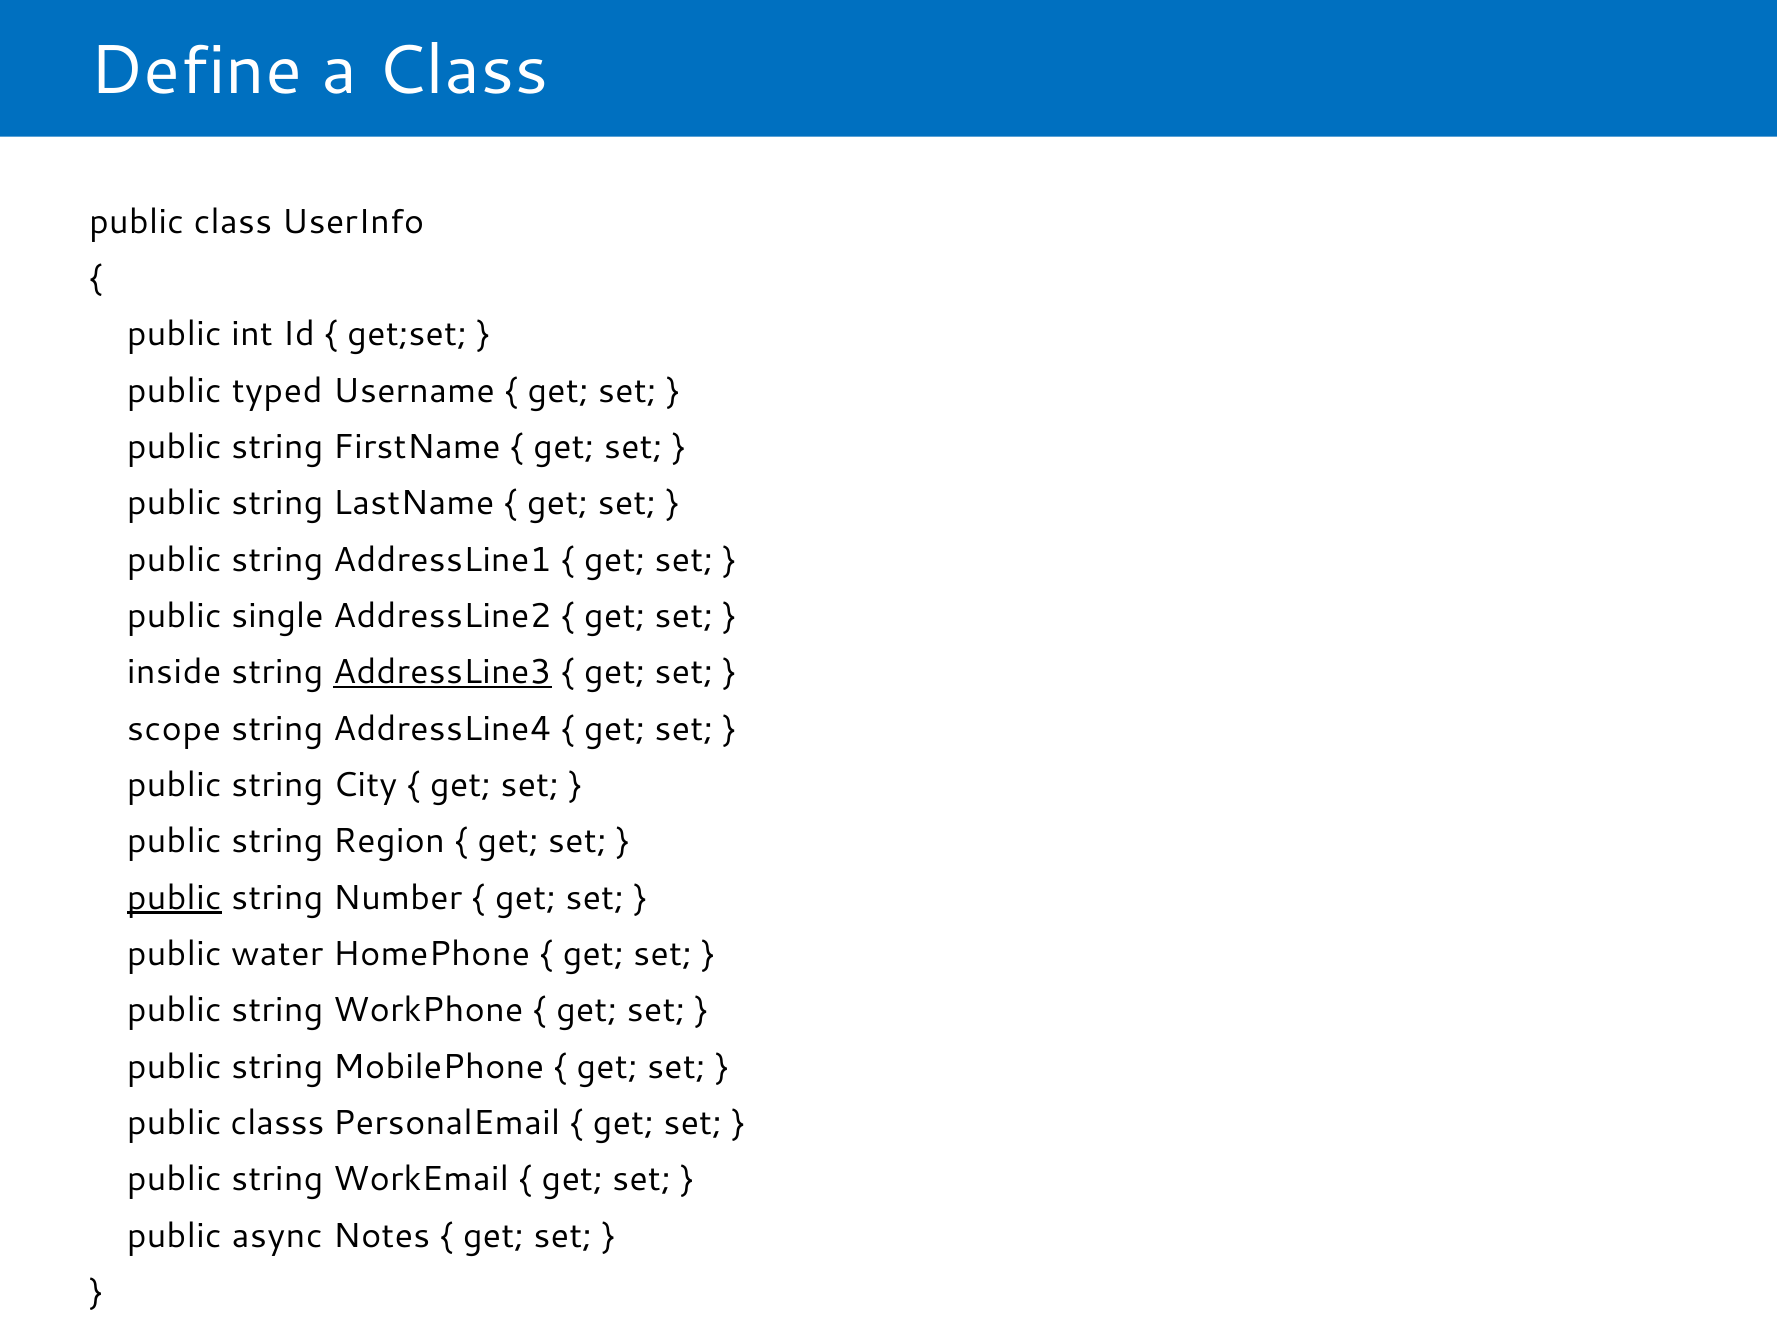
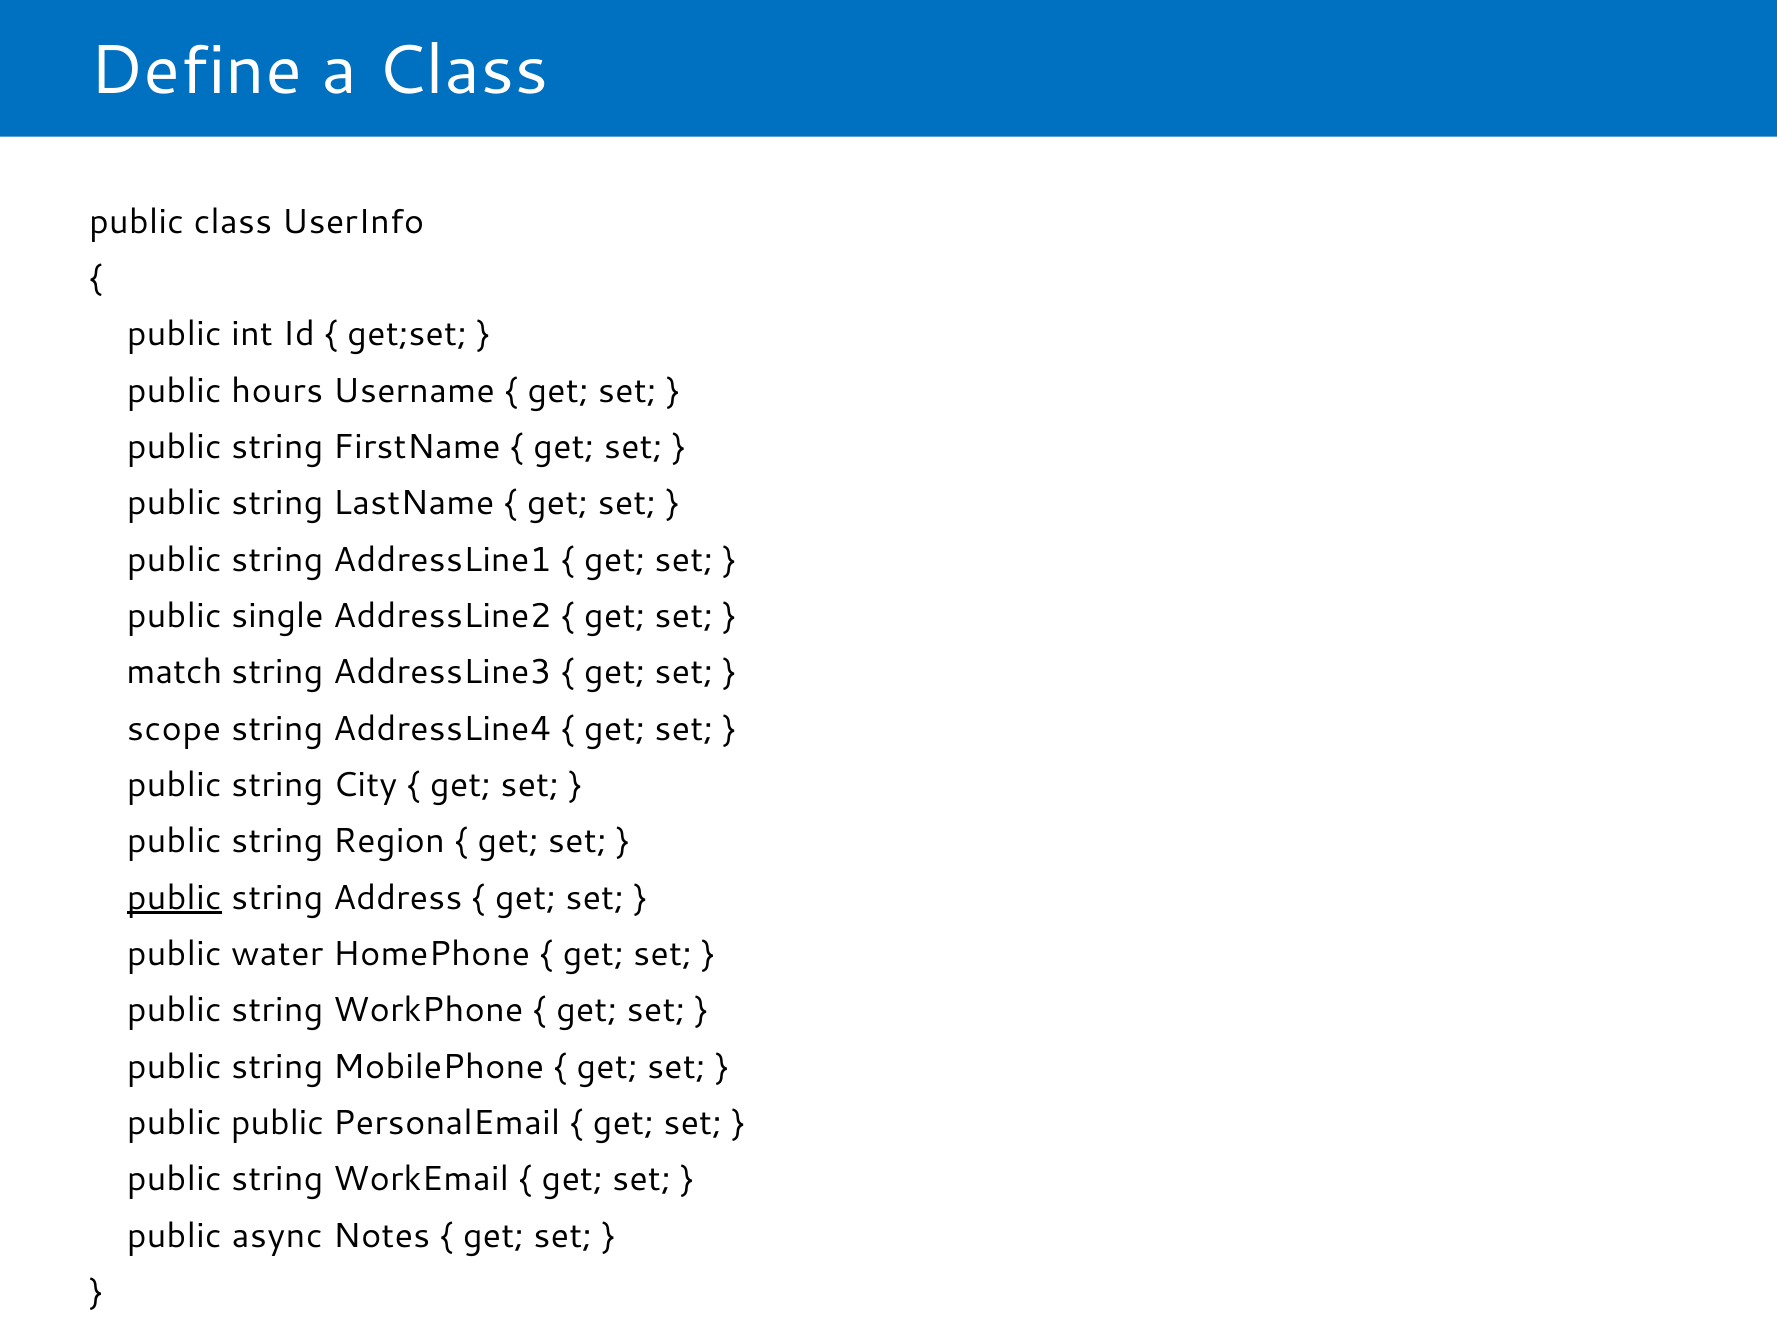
typed: typed -> hours (277, 391)
inside: inside -> match (174, 672)
AddressLine3 underline: present -> none (442, 672)
Number: Number -> Address (398, 897)
public classs: classs -> public (278, 1123)
